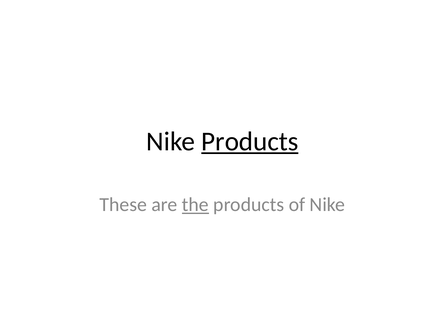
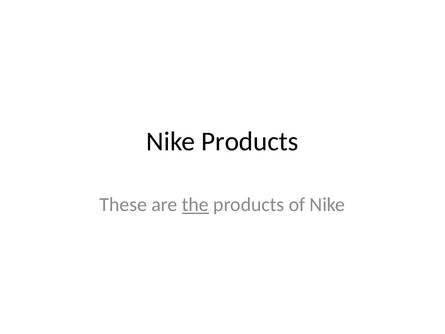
Products underline: present -> none (250, 141)
